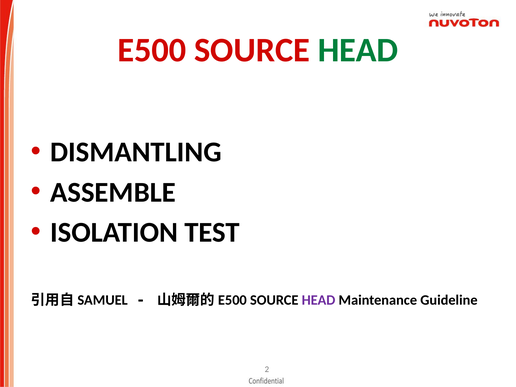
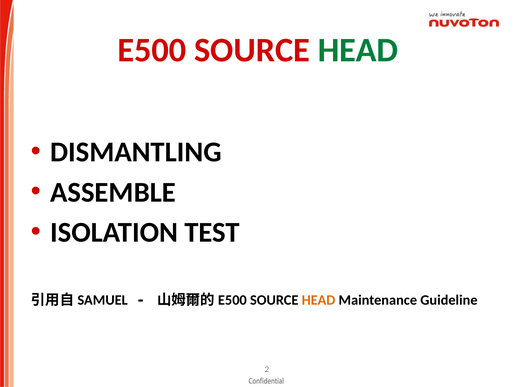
HEAD colour: purple -> orange (319, 300)
